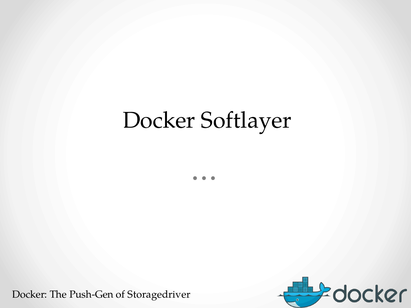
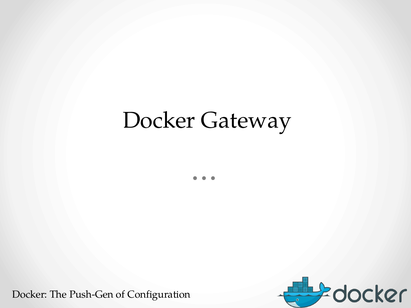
Softlayer: Softlayer -> Gateway (246, 121)
Storagedriver: Storagedriver -> Configuration (159, 295)
